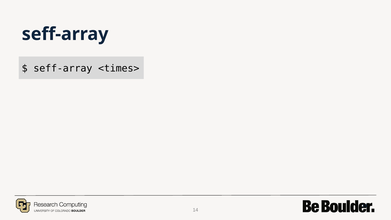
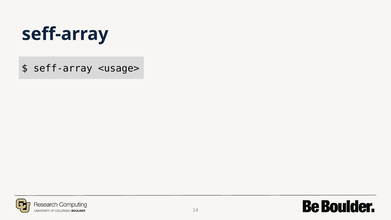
<times>: <times> -> <usage> (119, 68)
